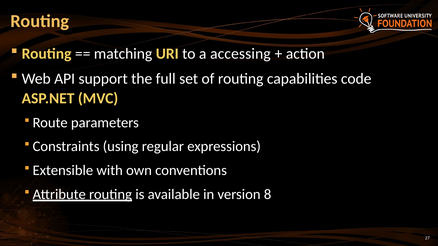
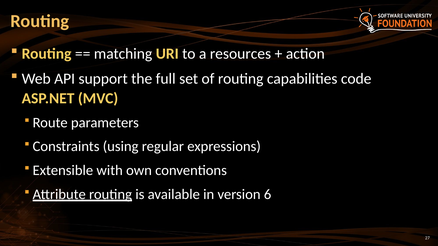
accessing: accessing -> resources (240, 54)
8: 8 -> 6 (268, 195)
